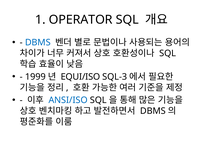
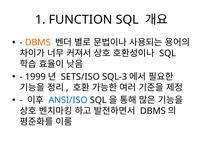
OPERATOR: OPERATOR -> FUNCTION (81, 20)
DBMS colour: blue -> orange (38, 43)
EQUI/ISO: EQUI/ISO -> SETS/ISO (80, 77)
